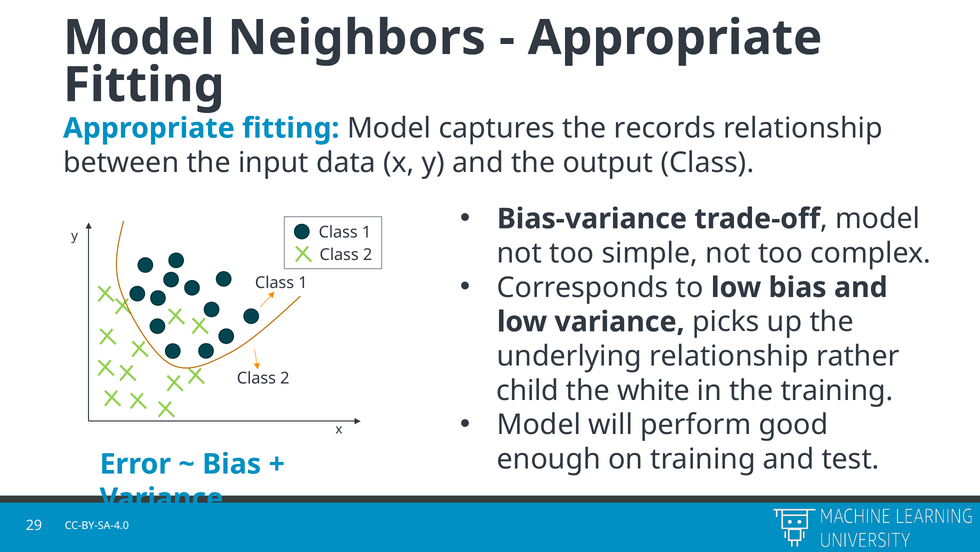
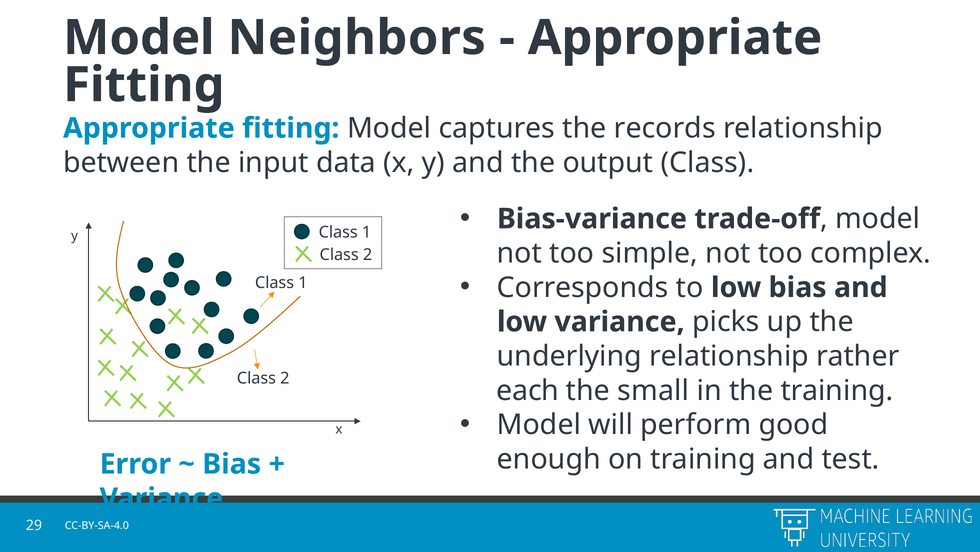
child: child -> each (528, 390)
white: white -> small (653, 390)
